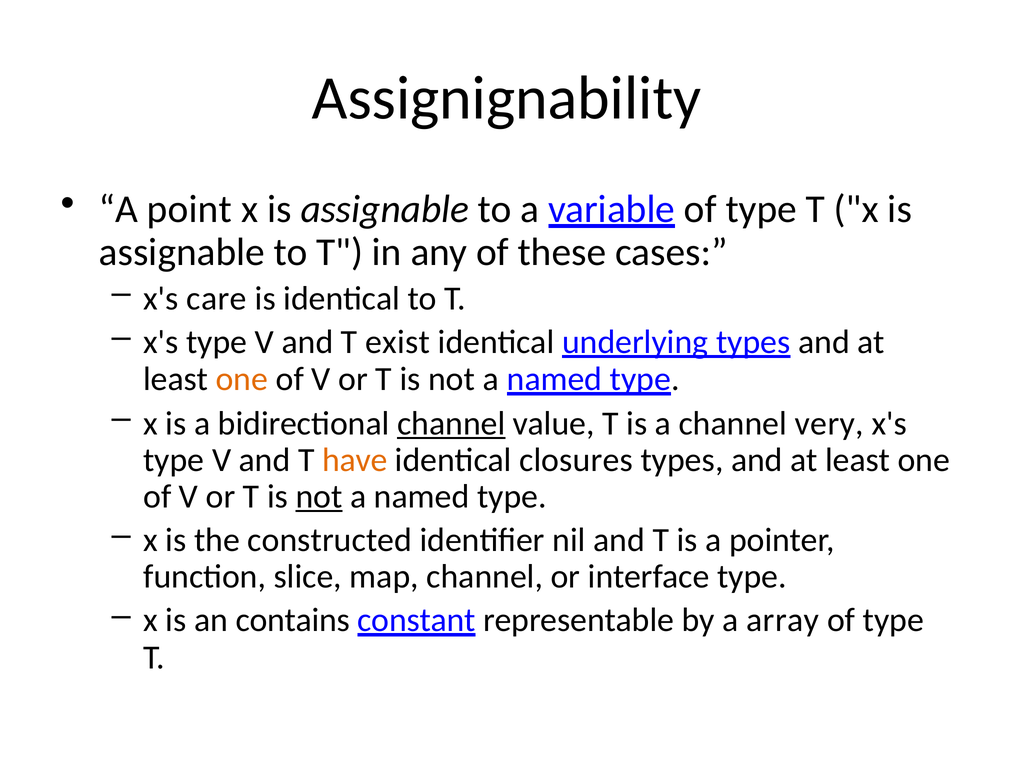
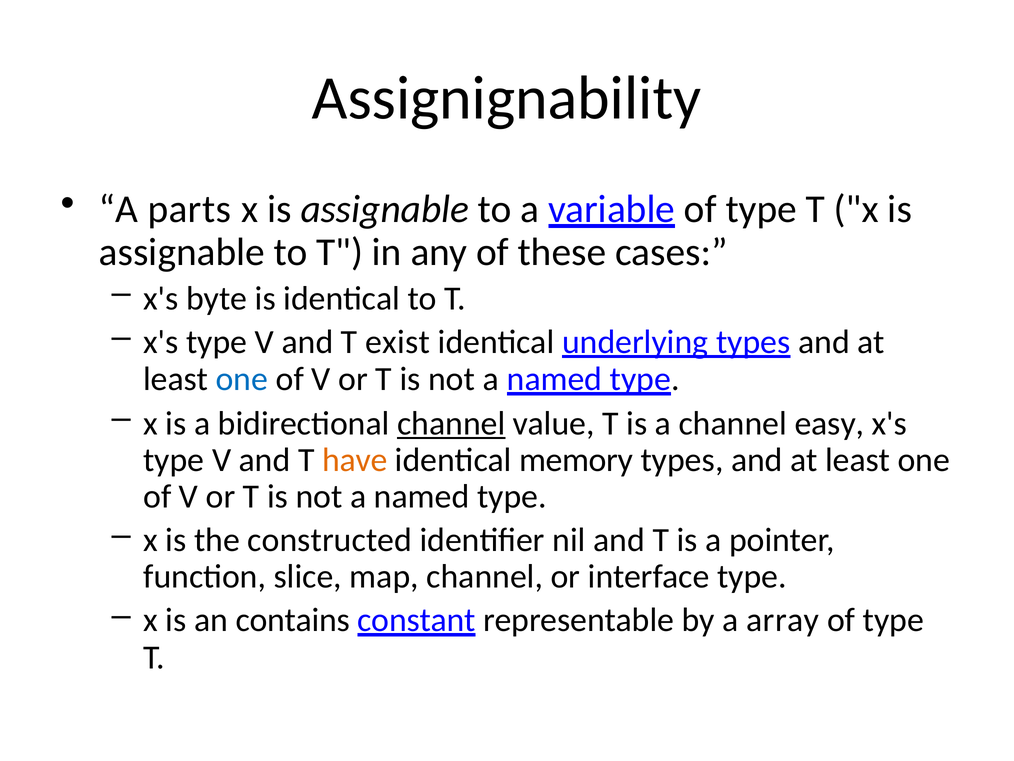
point: point -> parts (189, 209)
care: care -> byte (217, 298)
one colour: orange -> blue (242, 379)
very: very -> easy (829, 423)
closures: closures -> memory (576, 460)
not underline: present -> none (319, 496)
